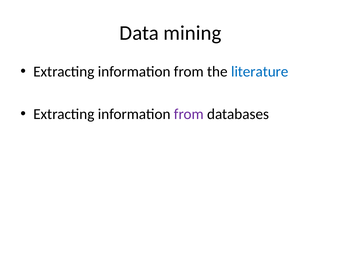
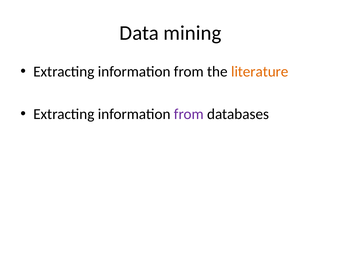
literature colour: blue -> orange (260, 72)
